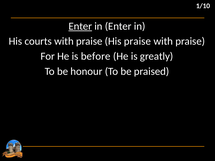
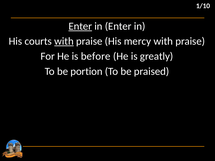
with underline: none -> present (64, 41)
His praise: praise -> mercy (137, 41)
honour: honour -> portion (87, 71)
